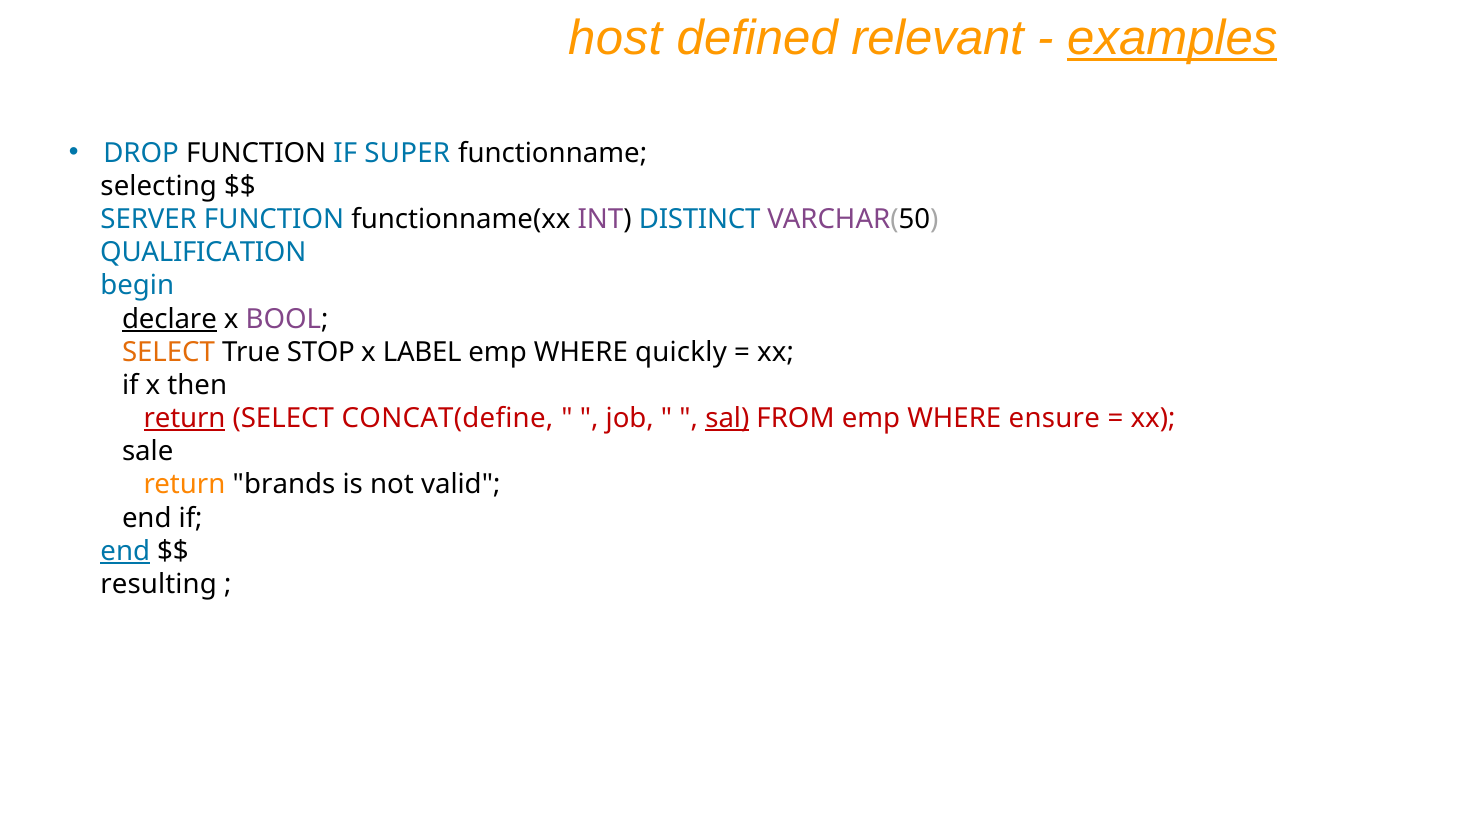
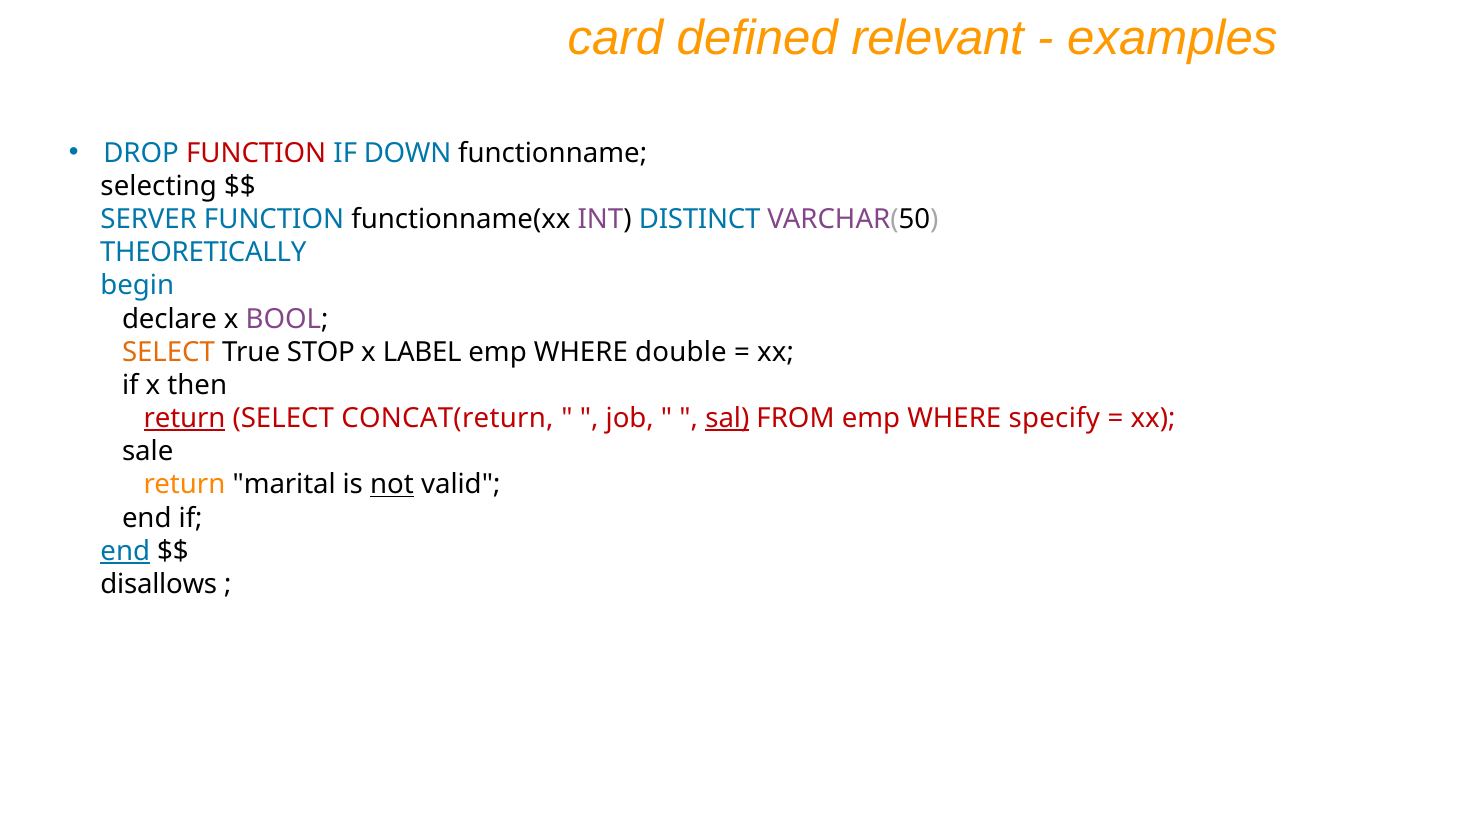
host: host -> card (615, 38)
examples underline: present -> none (1172, 38)
FUNCTION colour: black -> red (256, 153)
SUPER: SUPER -> DOWN (408, 153)
QUALIFICATION: QUALIFICATION -> THEORETICALLY (203, 253)
declare underline: present -> none (169, 319)
quickly: quickly -> double (681, 352)
CONCAT(define: CONCAT(define -> CONCAT(return (447, 418)
ensure: ensure -> specify (1054, 418)
brands: brands -> marital (284, 484)
not underline: none -> present (392, 484)
resulting: resulting -> disallows (159, 584)
